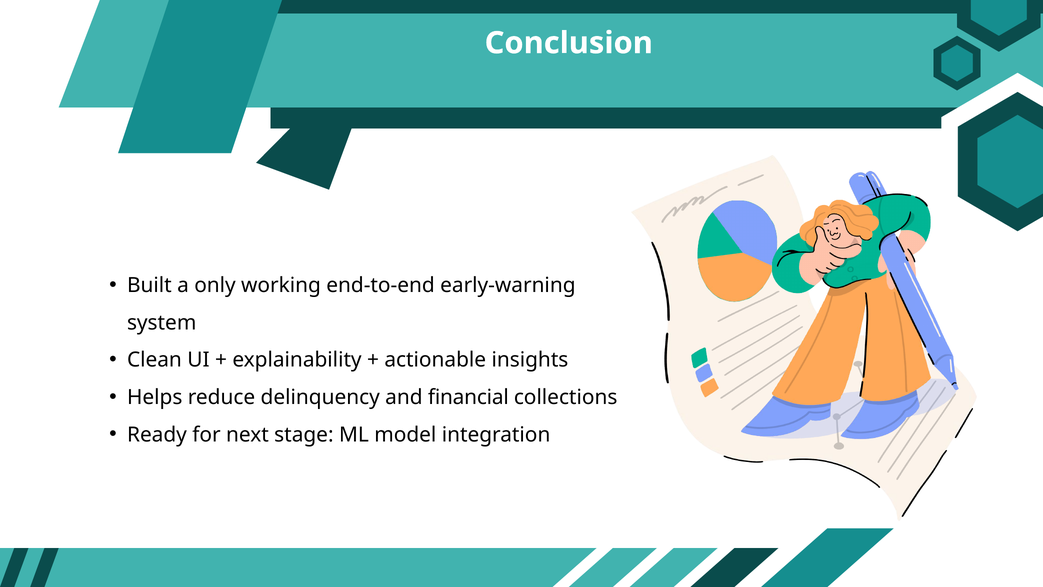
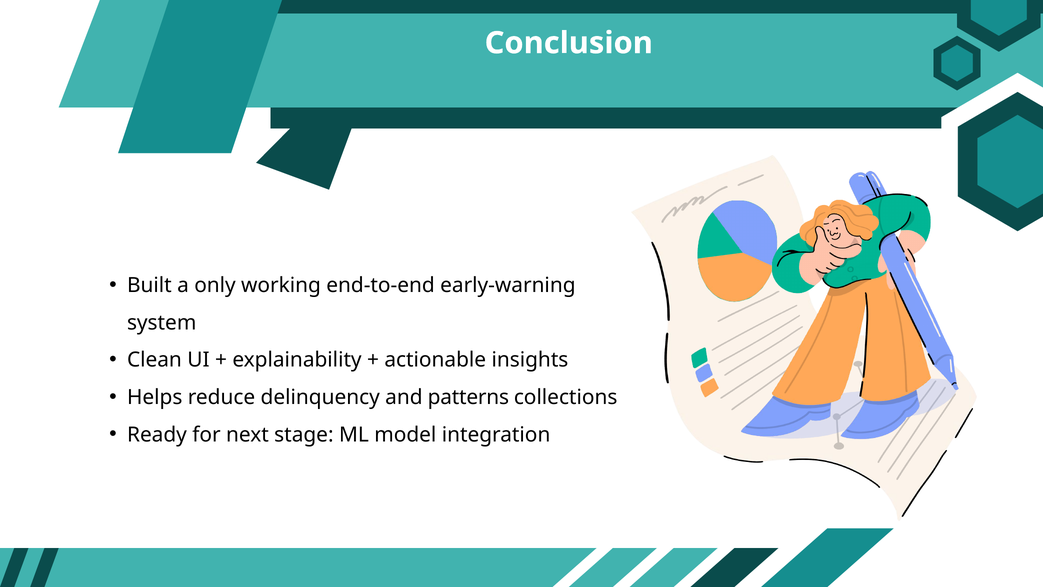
financial: financial -> patterns (468, 397)
